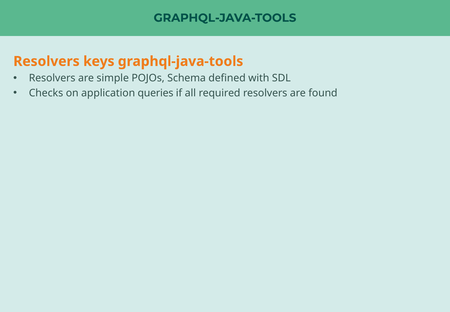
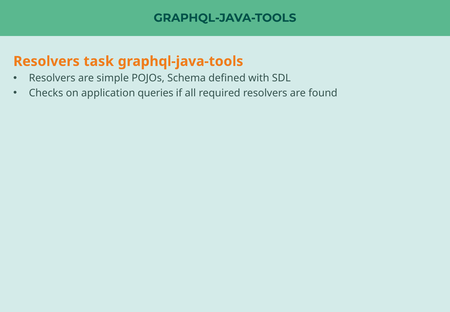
keys: keys -> task (99, 61)
